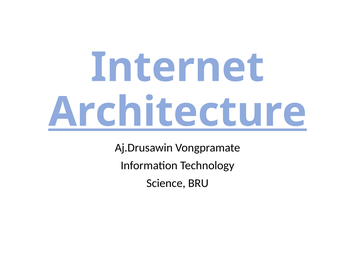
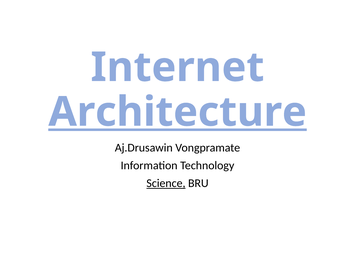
Science underline: none -> present (166, 183)
